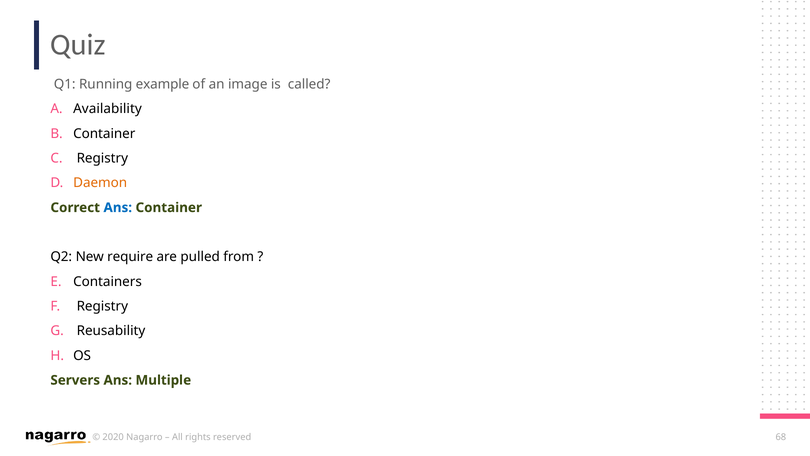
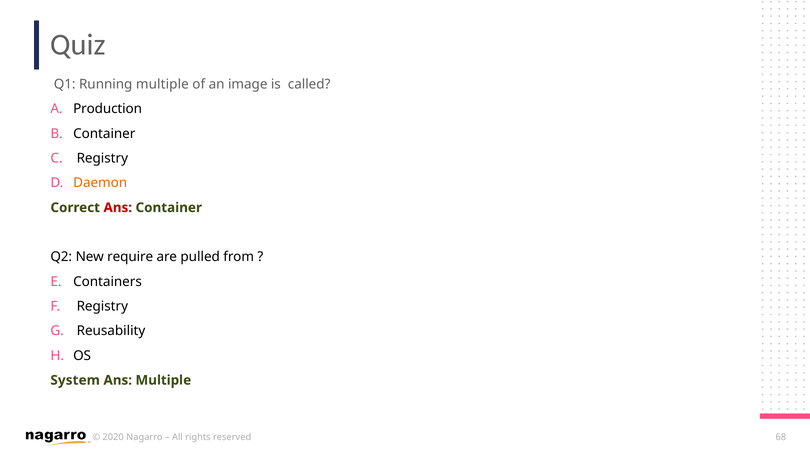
Running example: example -> multiple (162, 84)
Availability: Availability -> Production (108, 109)
Ans colour: blue -> red (118, 207)
Servers: Servers -> System (75, 380)
